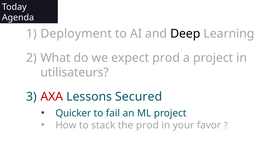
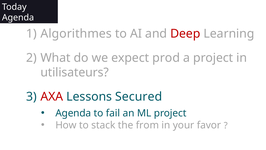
Deployment: Deployment -> Algorithmes (76, 34)
Deep colour: black -> red (185, 34)
Quicker: Quicker -> Agenda (73, 113)
the prod: prod -> from (147, 125)
